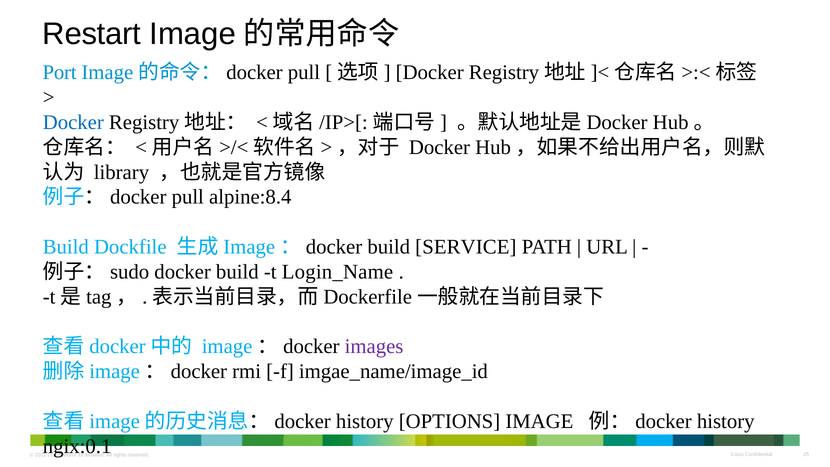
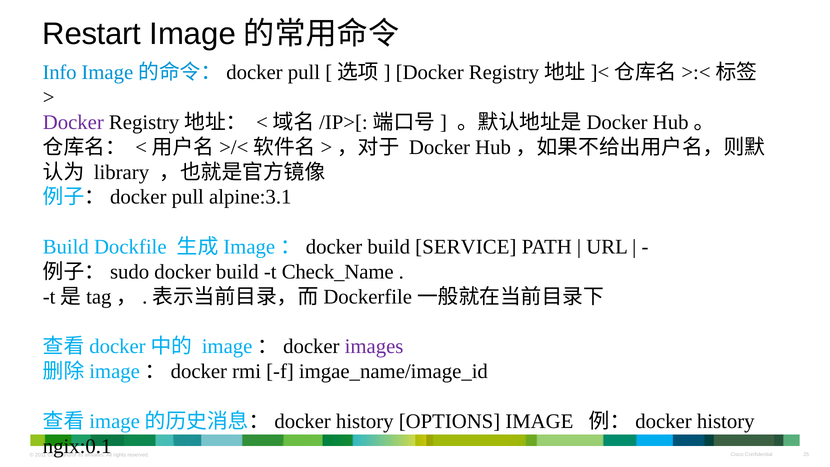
Port: Port -> Info (60, 73)
Docker colour: blue -> purple (73, 122)
alpine:8.4: alpine:8.4 -> alpine:3.1 (250, 197)
Login_Name: Login_Name -> Check_Name (338, 272)
